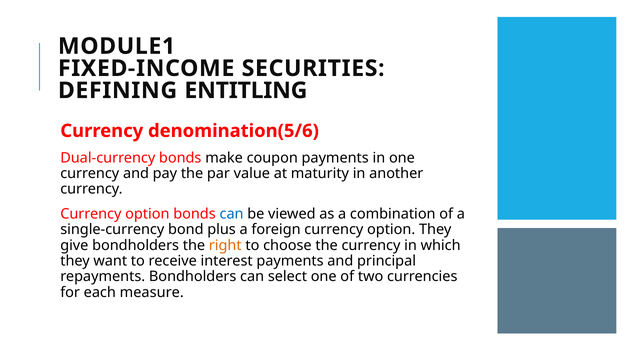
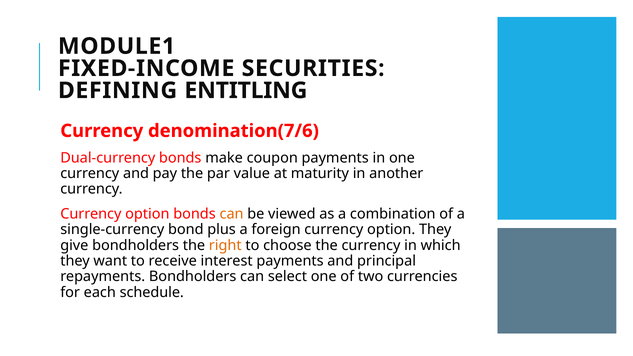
denomination(5/6: denomination(5/6 -> denomination(7/6 (233, 131)
can colour: blue -> orange (232, 214)
measure: measure -> schedule (152, 292)
